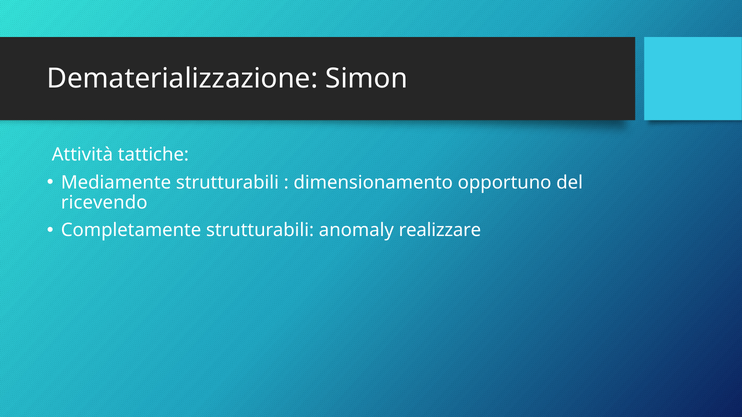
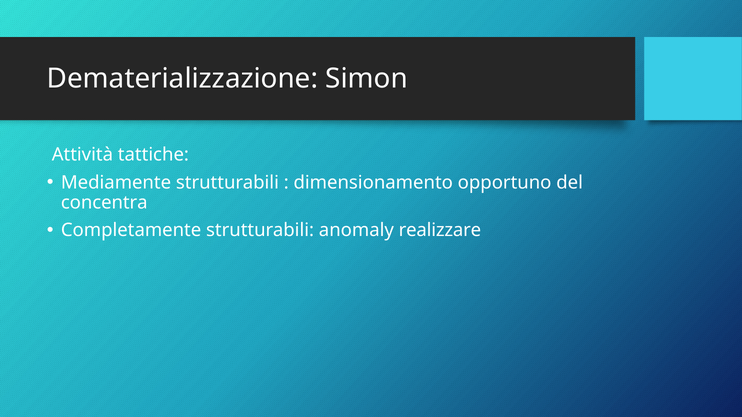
ricevendo: ricevendo -> concentra (104, 203)
